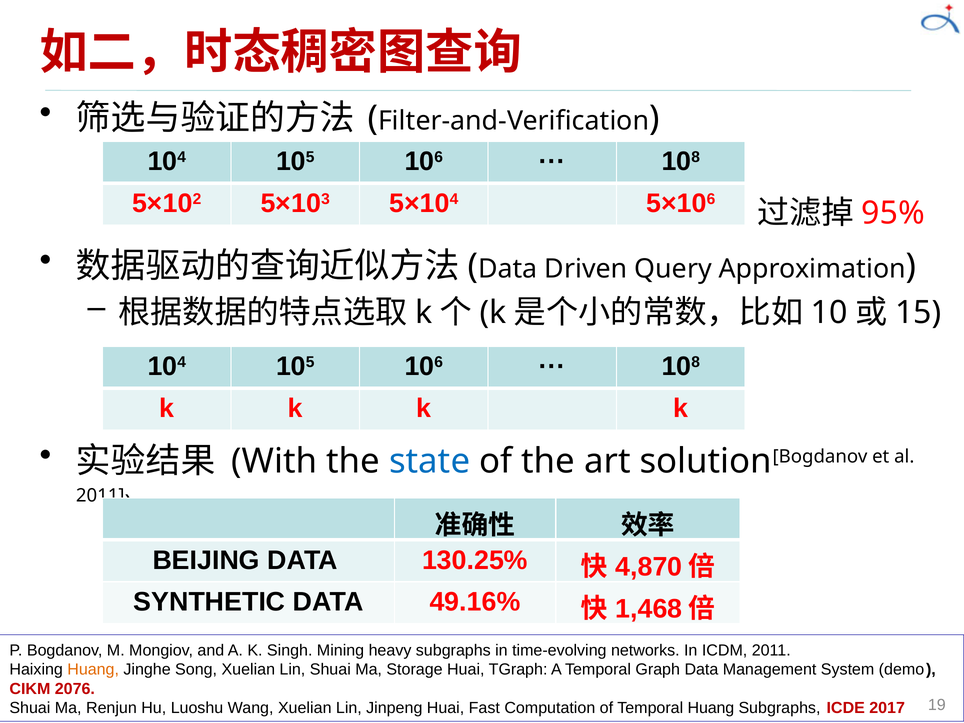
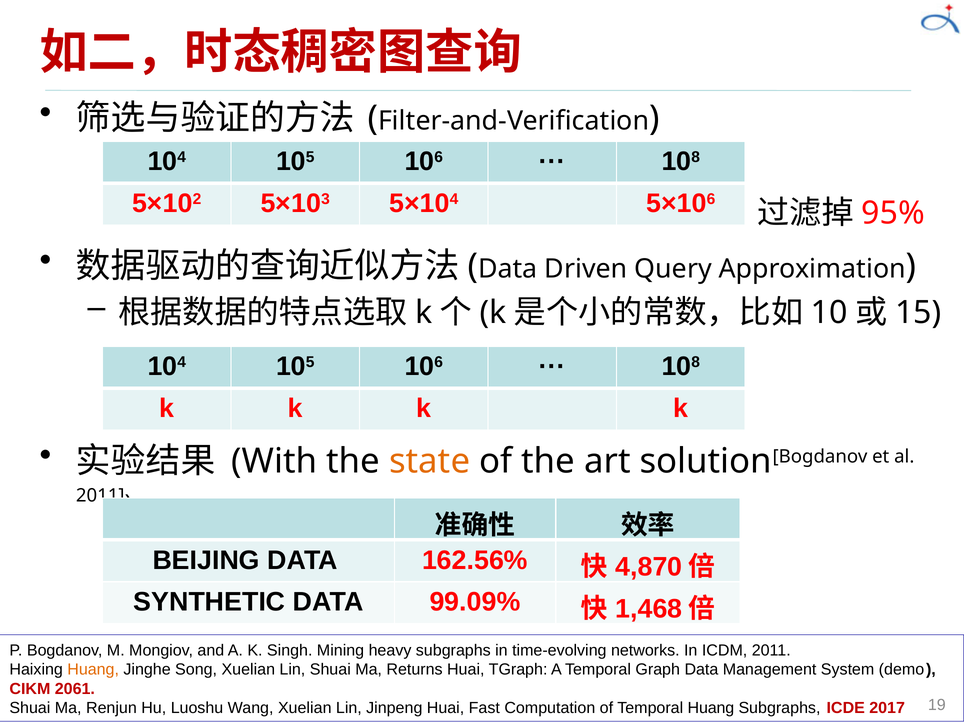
state colour: blue -> orange (430, 461)
130.25%: 130.25% -> 162.56% (475, 560)
49.16%: 49.16% -> 99.09% (475, 602)
Storage: Storage -> Returns (415, 670)
2076: 2076 -> 2061 (75, 689)
